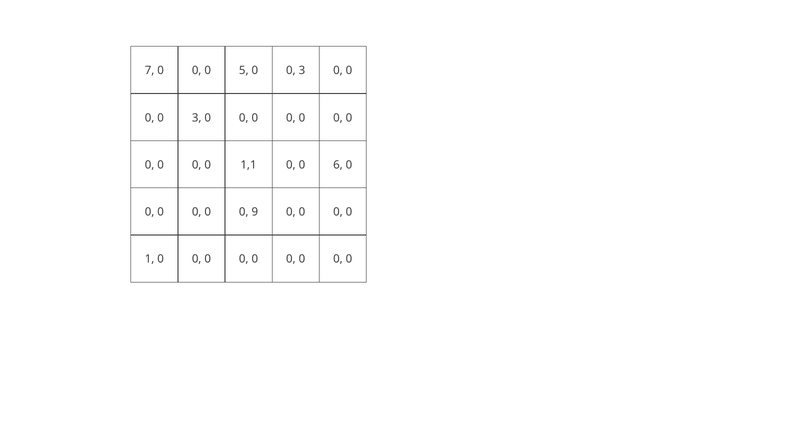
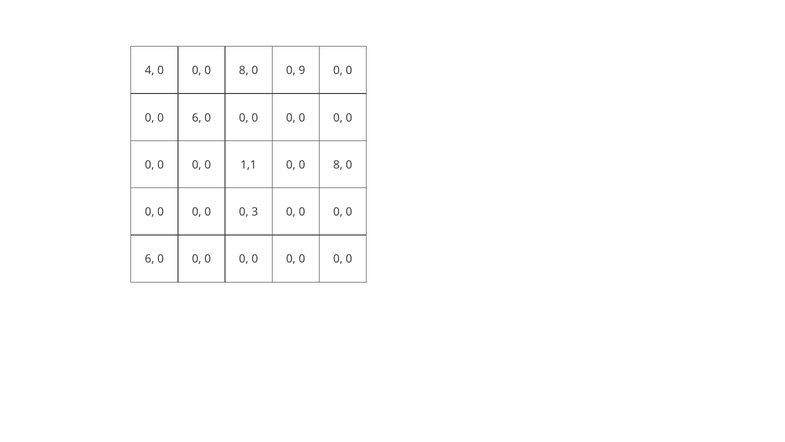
7: 7 -> 4 (150, 71)
0 0 0 5: 5 -> 8 (244, 71)
3: 3 -> 9 (302, 71)
3: 3 -> 6 (197, 118)
1,1 0 0 6: 6 -> 8 (338, 165)
9: 9 -> 3 (255, 212)
1: 1 -> 6 (150, 259)
